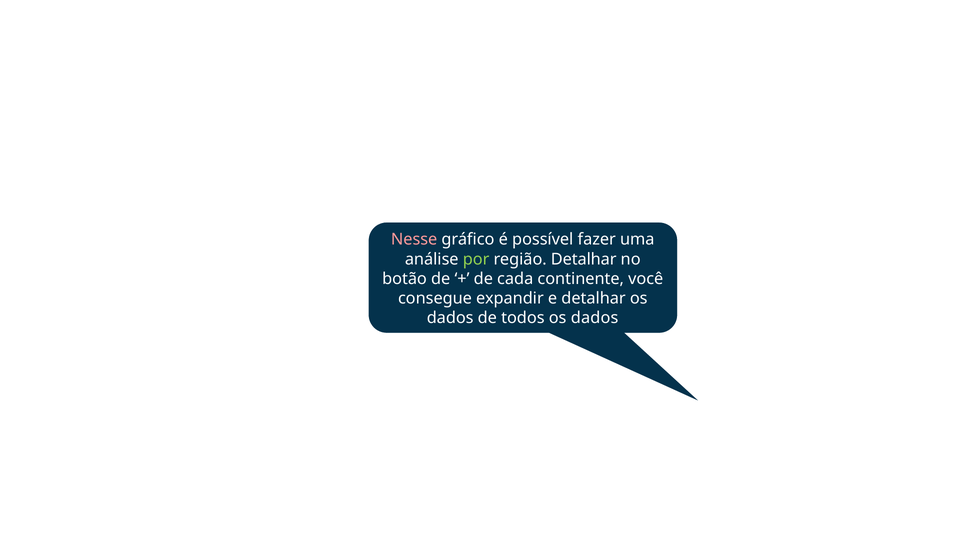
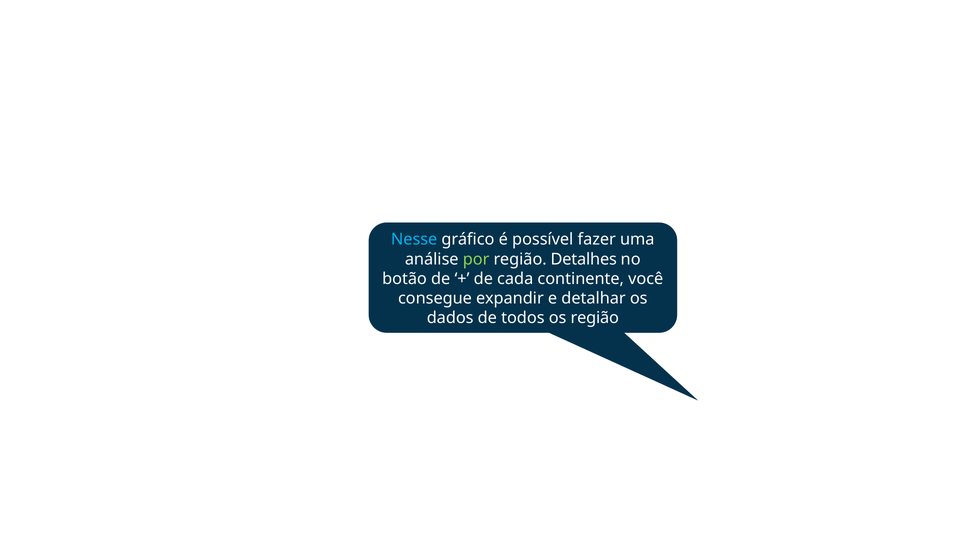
Nesse colour: pink -> light blue (414, 240)
região Detalhar: Detalhar -> Detalhes (584, 259)
todos os dados: dados -> região (595, 318)
